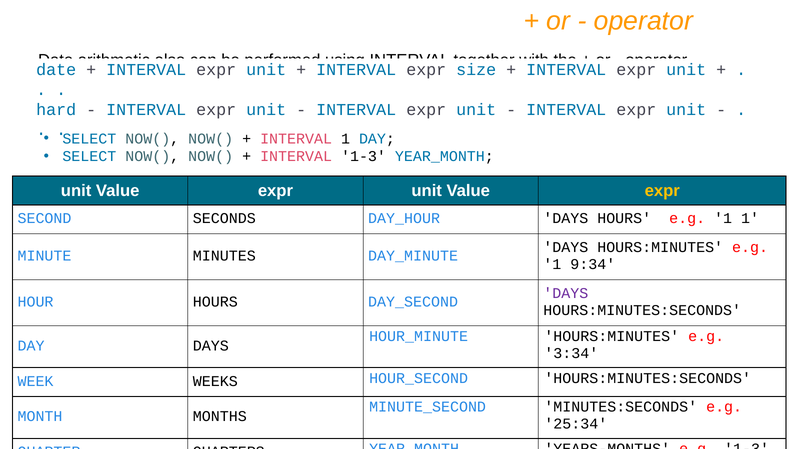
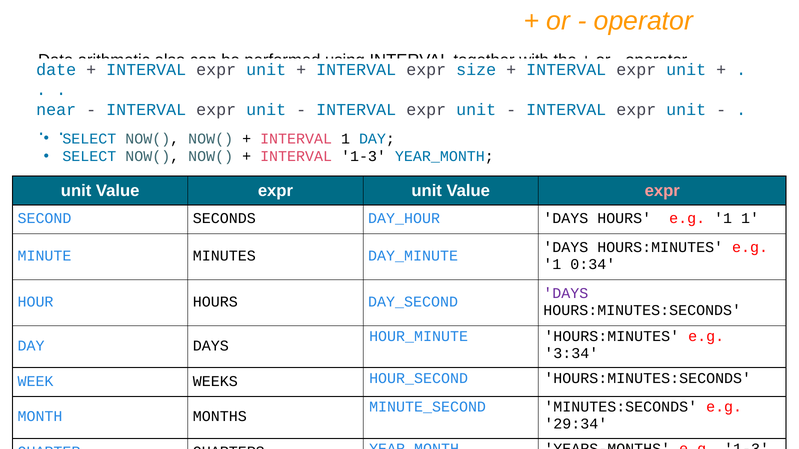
hard: hard -> near (56, 110)
expr colour: yellow -> pink (662, 191)
9:34: 9:34 -> 0:34 (593, 265)
25:34: 25:34 -> 29:34 (576, 424)
